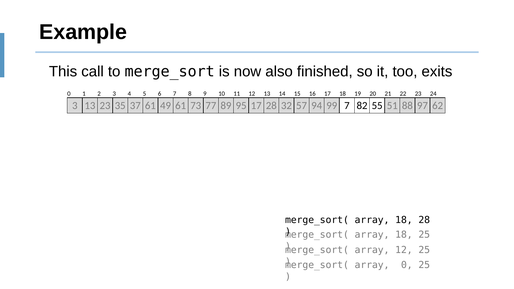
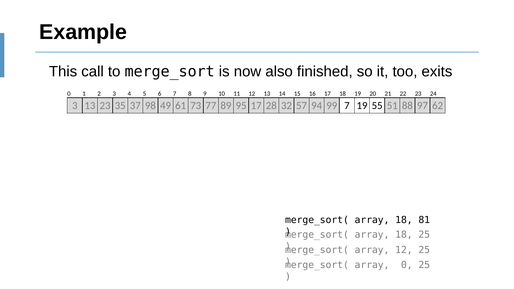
37 61: 61 -> 98 (150, 106)
7 82: 82 -> 19 (362, 106)
18 28: 28 -> 81 (424, 220)
